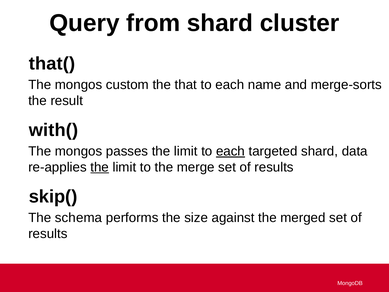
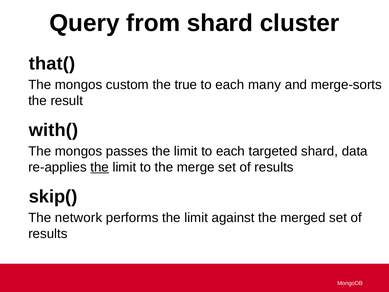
that: that -> true (186, 85)
name: name -> many (264, 85)
each underline: present -> none (230, 151)
schema: schema -> network (79, 218)
performs the size: size -> limit (196, 218)
